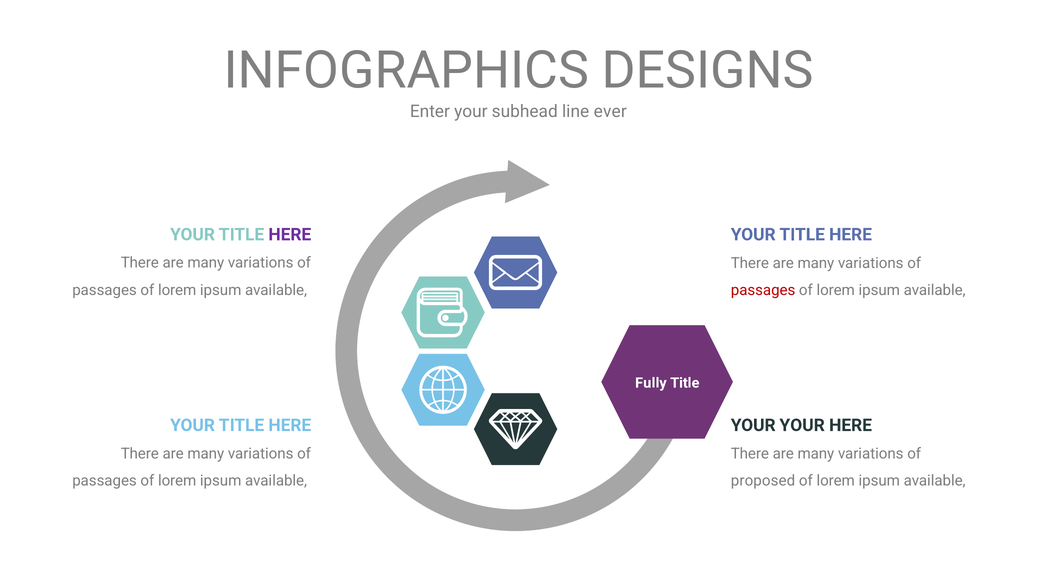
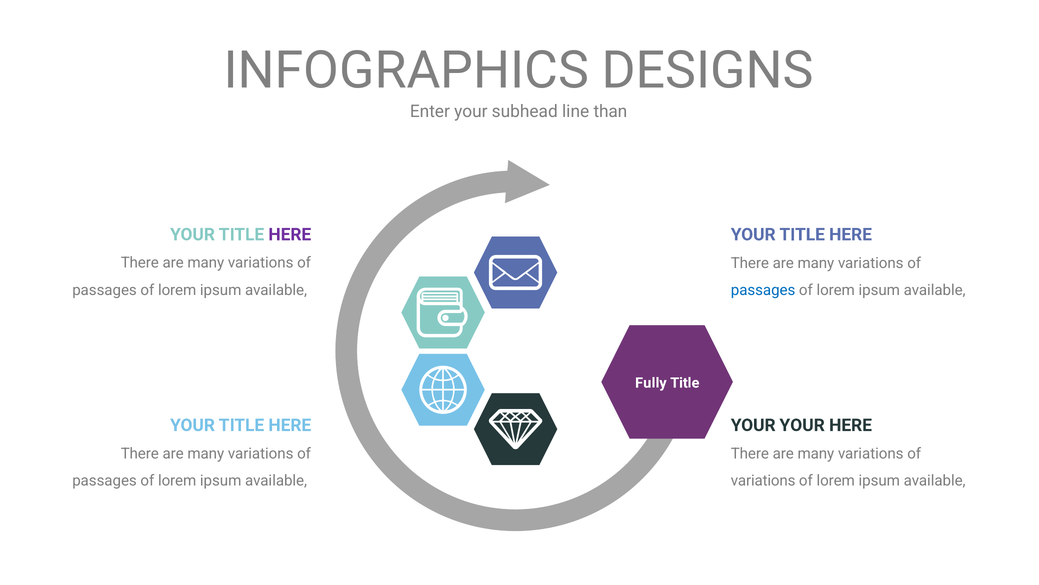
ever: ever -> than (610, 111)
passages colour: red -> blue (763, 290)
proposed: proposed -> variations (763, 481)
